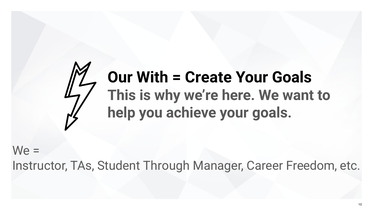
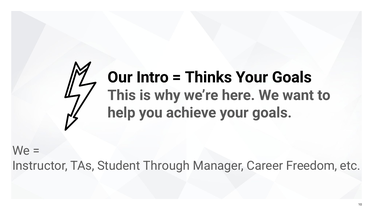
With: With -> Intro (152, 77)
Create: Create -> Thinks (208, 77)
